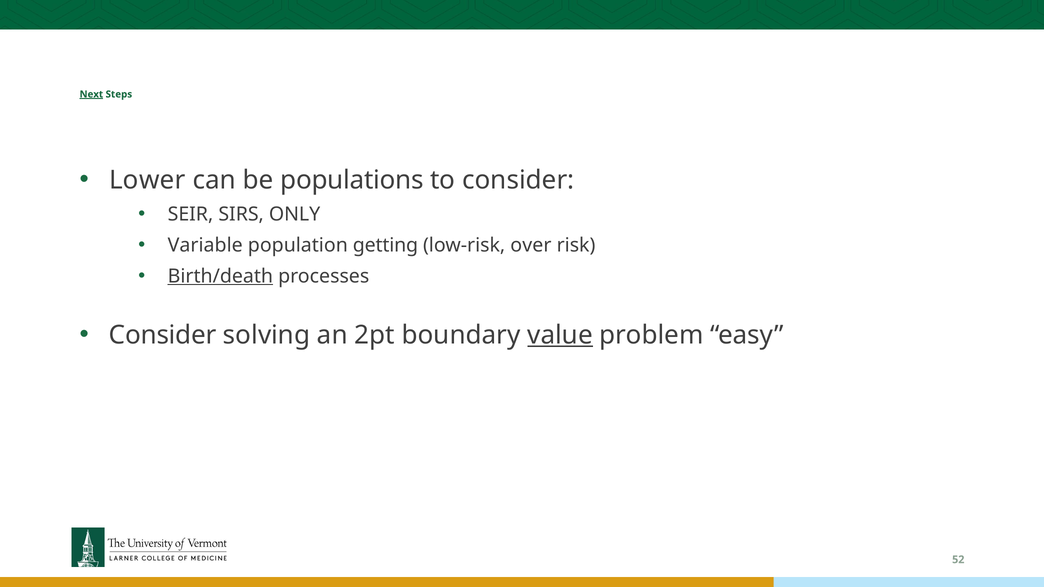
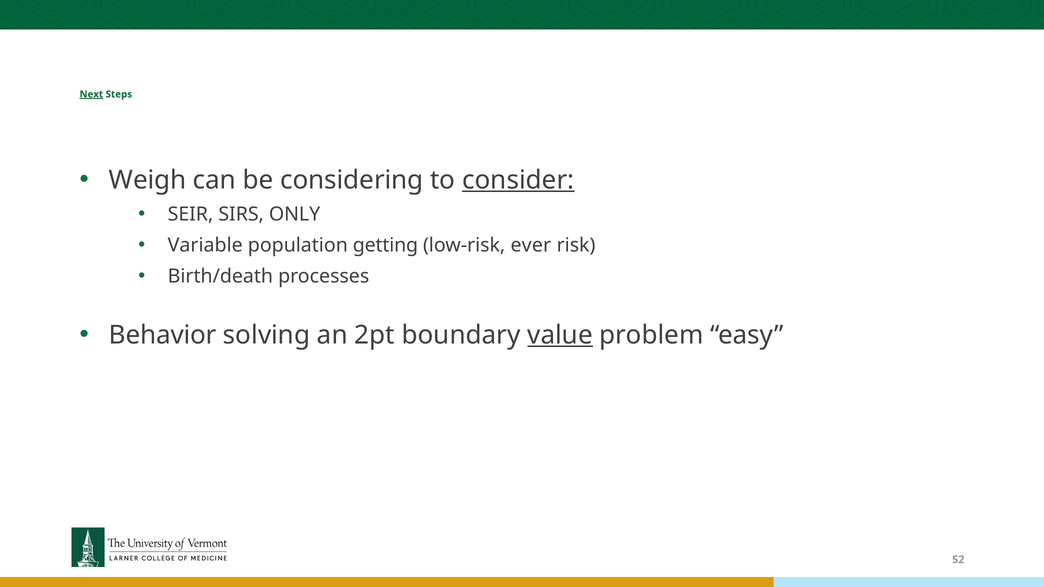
Lower: Lower -> Weigh (148, 180)
populations: populations -> considering (352, 180)
consider underline: none -> present (518, 180)
over: over -> ever (531, 245)
Birth/death underline: present -> none (220, 276)
Consider: Consider -> Behavior (163, 335)
